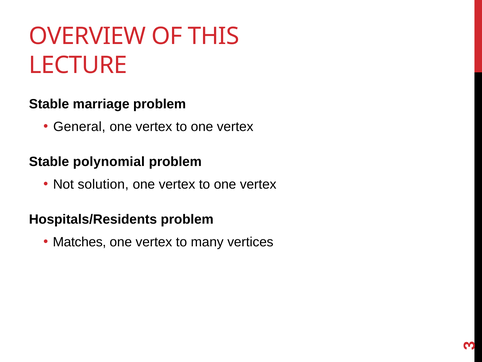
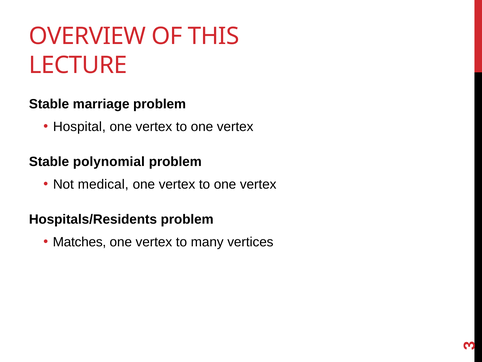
General: General -> Hospital (79, 127)
solution: solution -> medical (103, 184)
